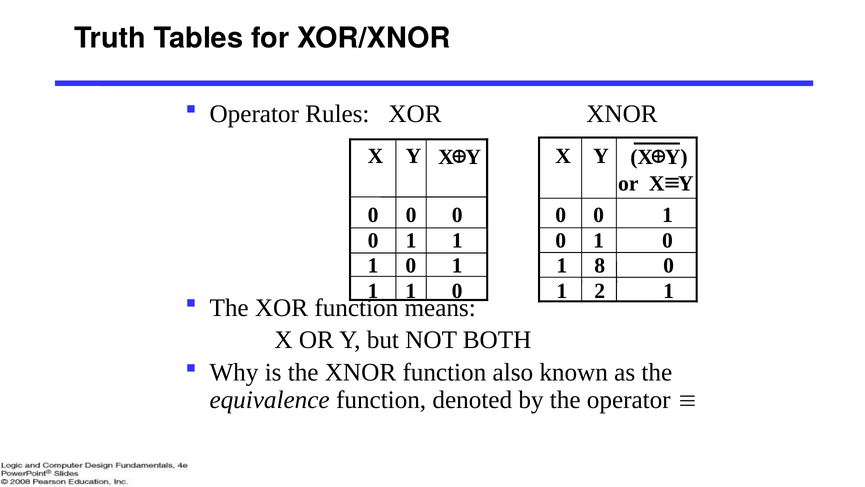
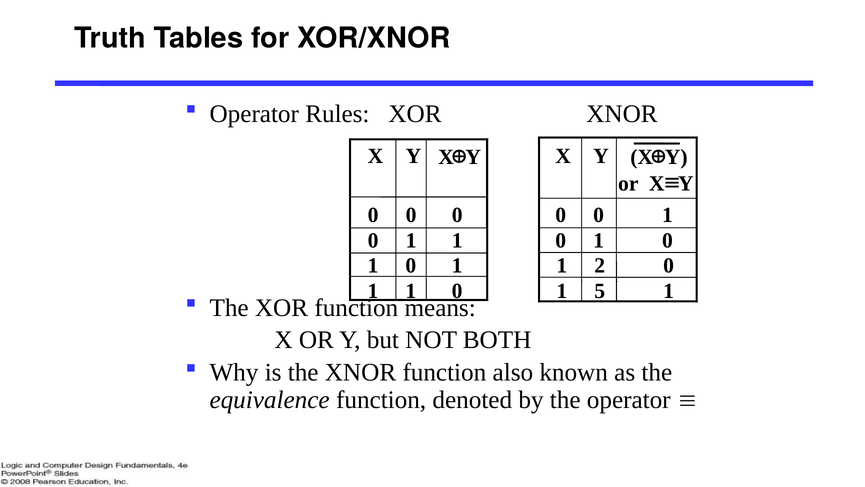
8: 8 -> 2 (600, 265)
2: 2 -> 5 (600, 291)
